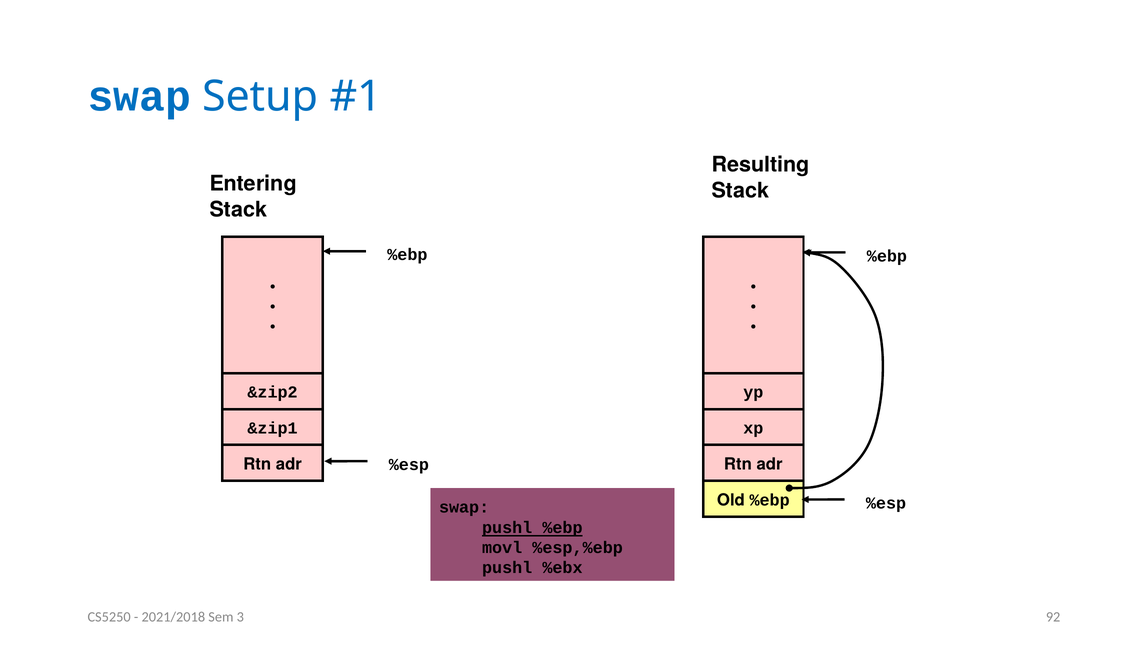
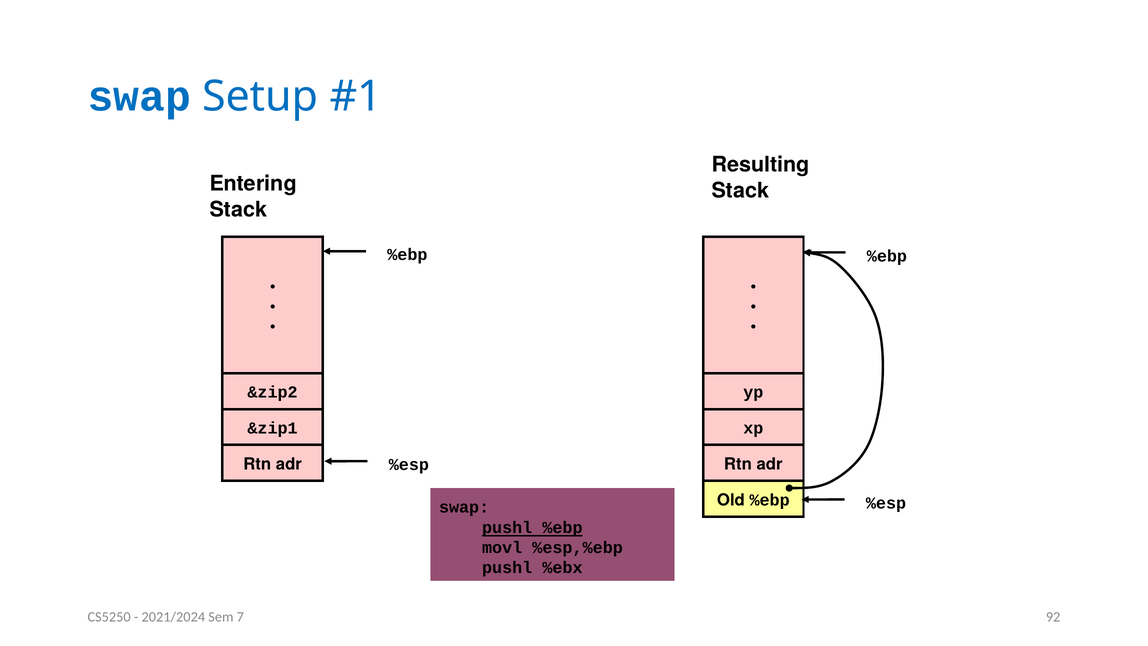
2021/2018: 2021/2018 -> 2021/2024 (173, 617)
3: 3 -> 7 (240, 617)
